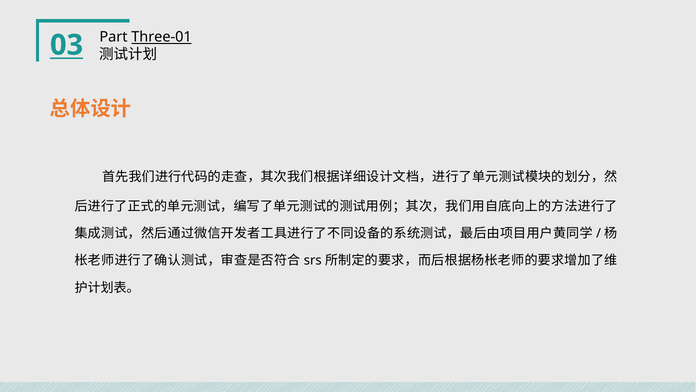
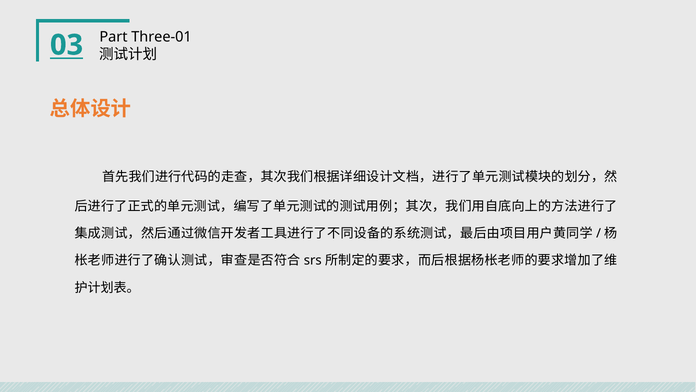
Three-01 underline: present -> none (162, 37)
